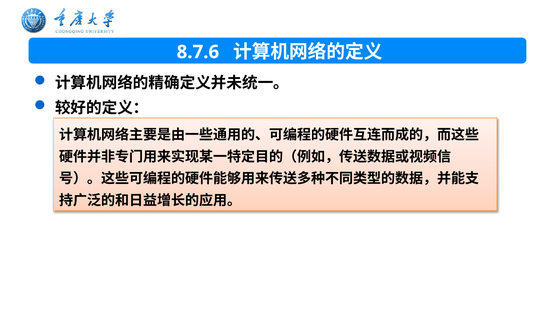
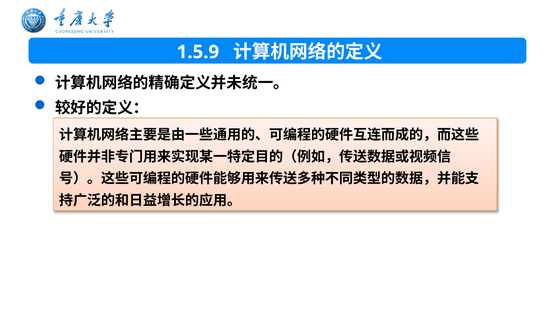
8.7.6: 8.7.6 -> 1.5.9 (198, 52)
